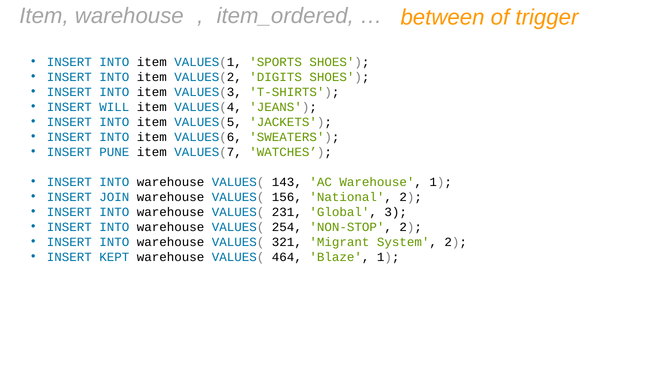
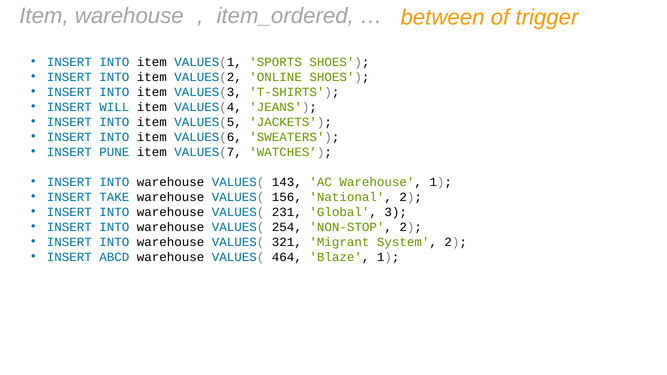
DIGITS: DIGITS -> ONLINE (276, 77)
JOIN: JOIN -> TAKE (114, 197)
KEPT: KEPT -> ABCD (114, 257)
